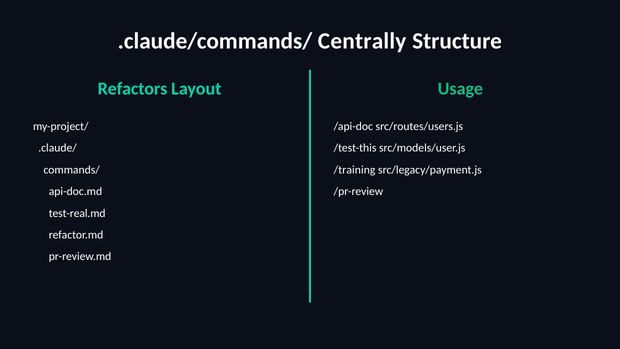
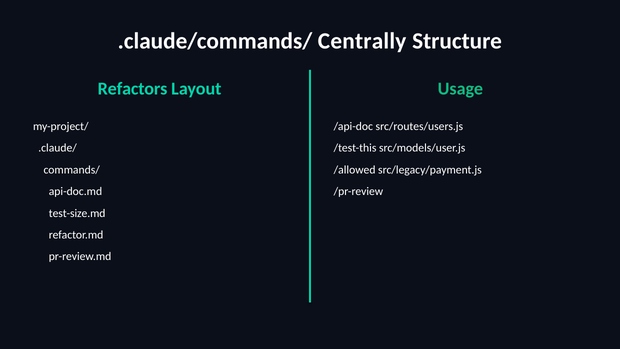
/training: /training -> /allowed (355, 170)
test-real.md: test-real.md -> test-size.md (77, 213)
